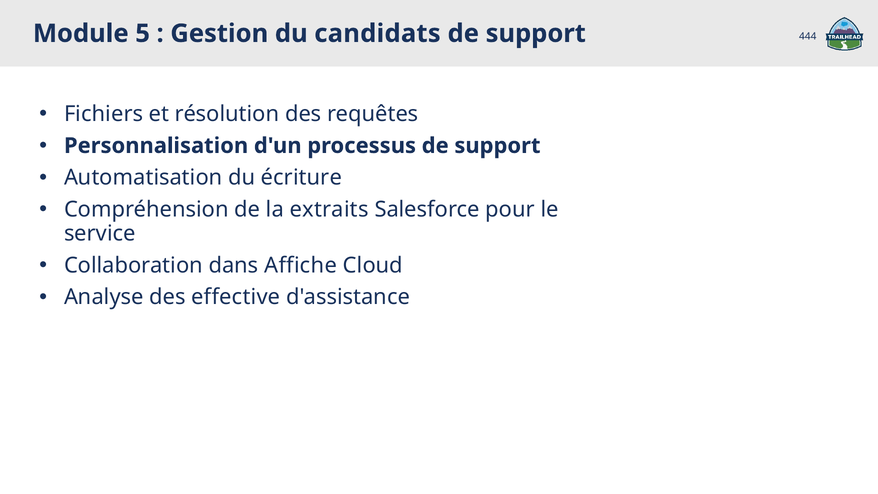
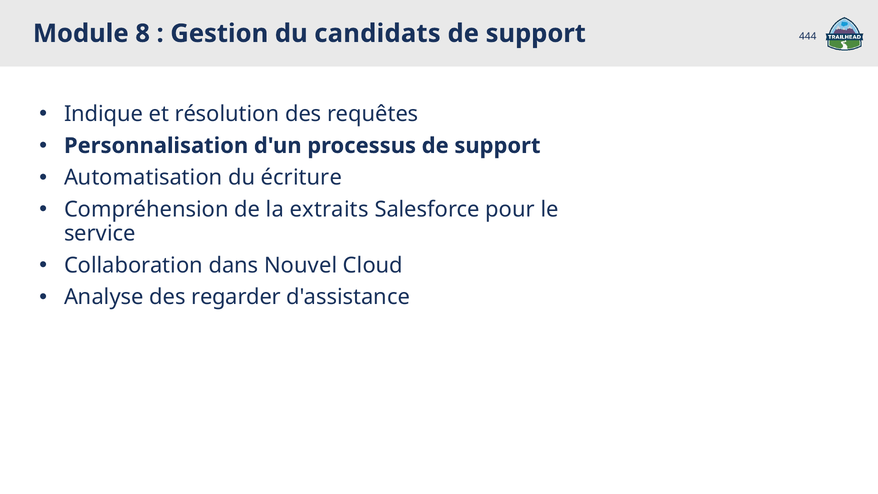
5: 5 -> 8 (143, 33)
Fichiers: Fichiers -> Indique (104, 114)
Affiche: Affiche -> Nouvel (301, 265)
effective: effective -> regarder (236, 297)
